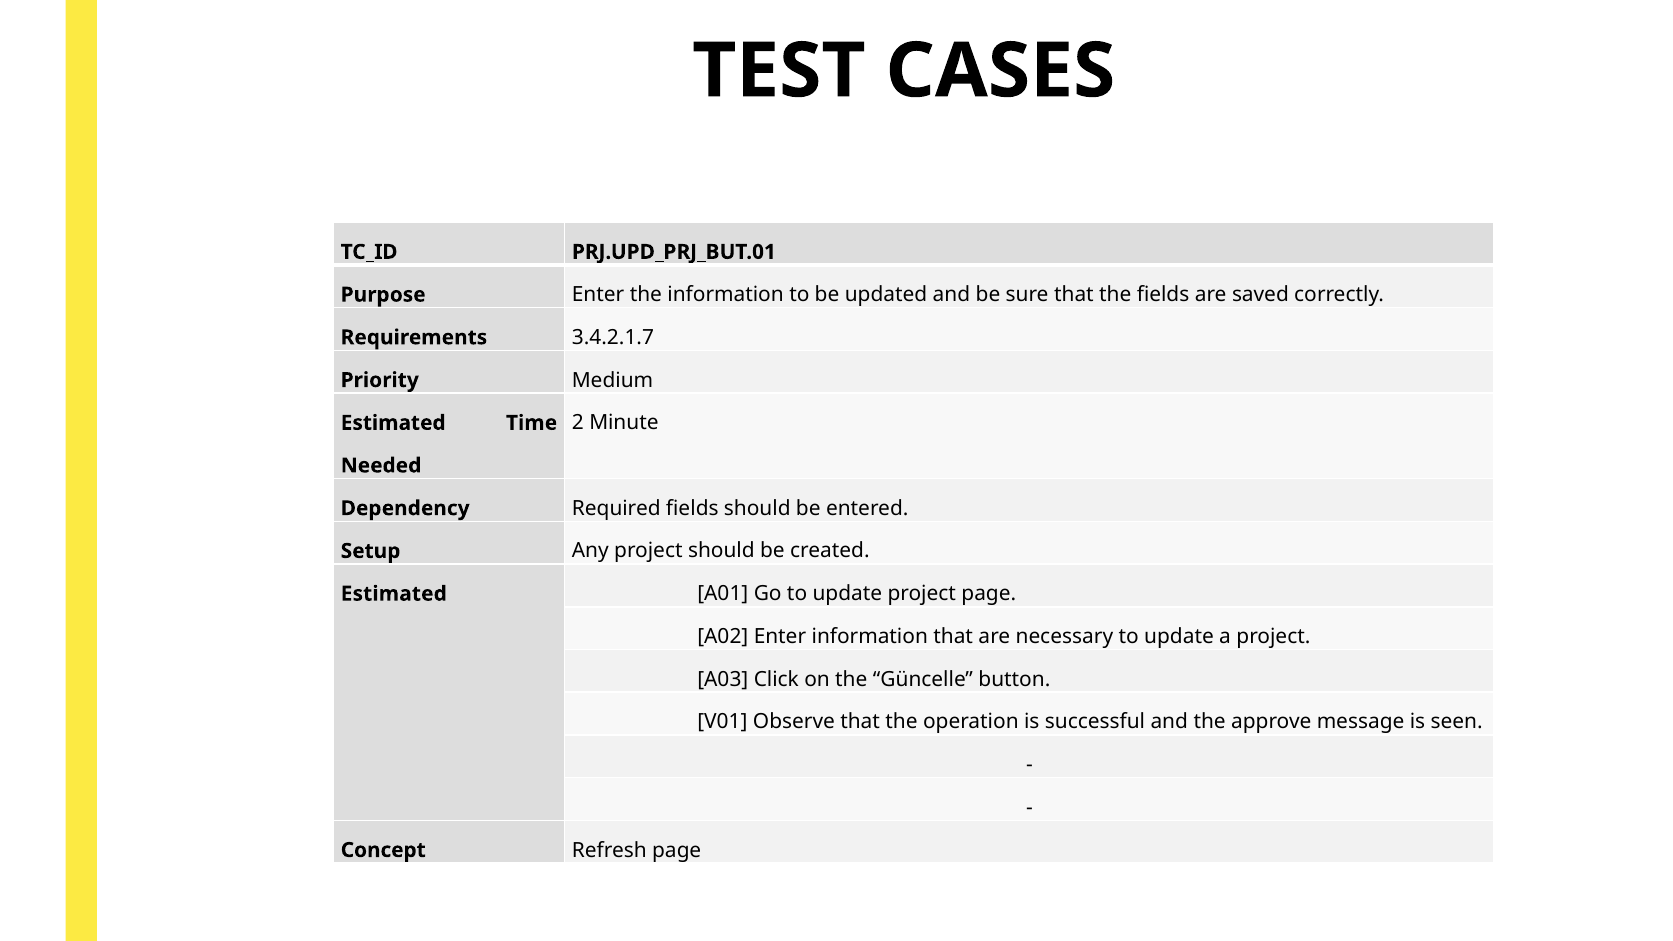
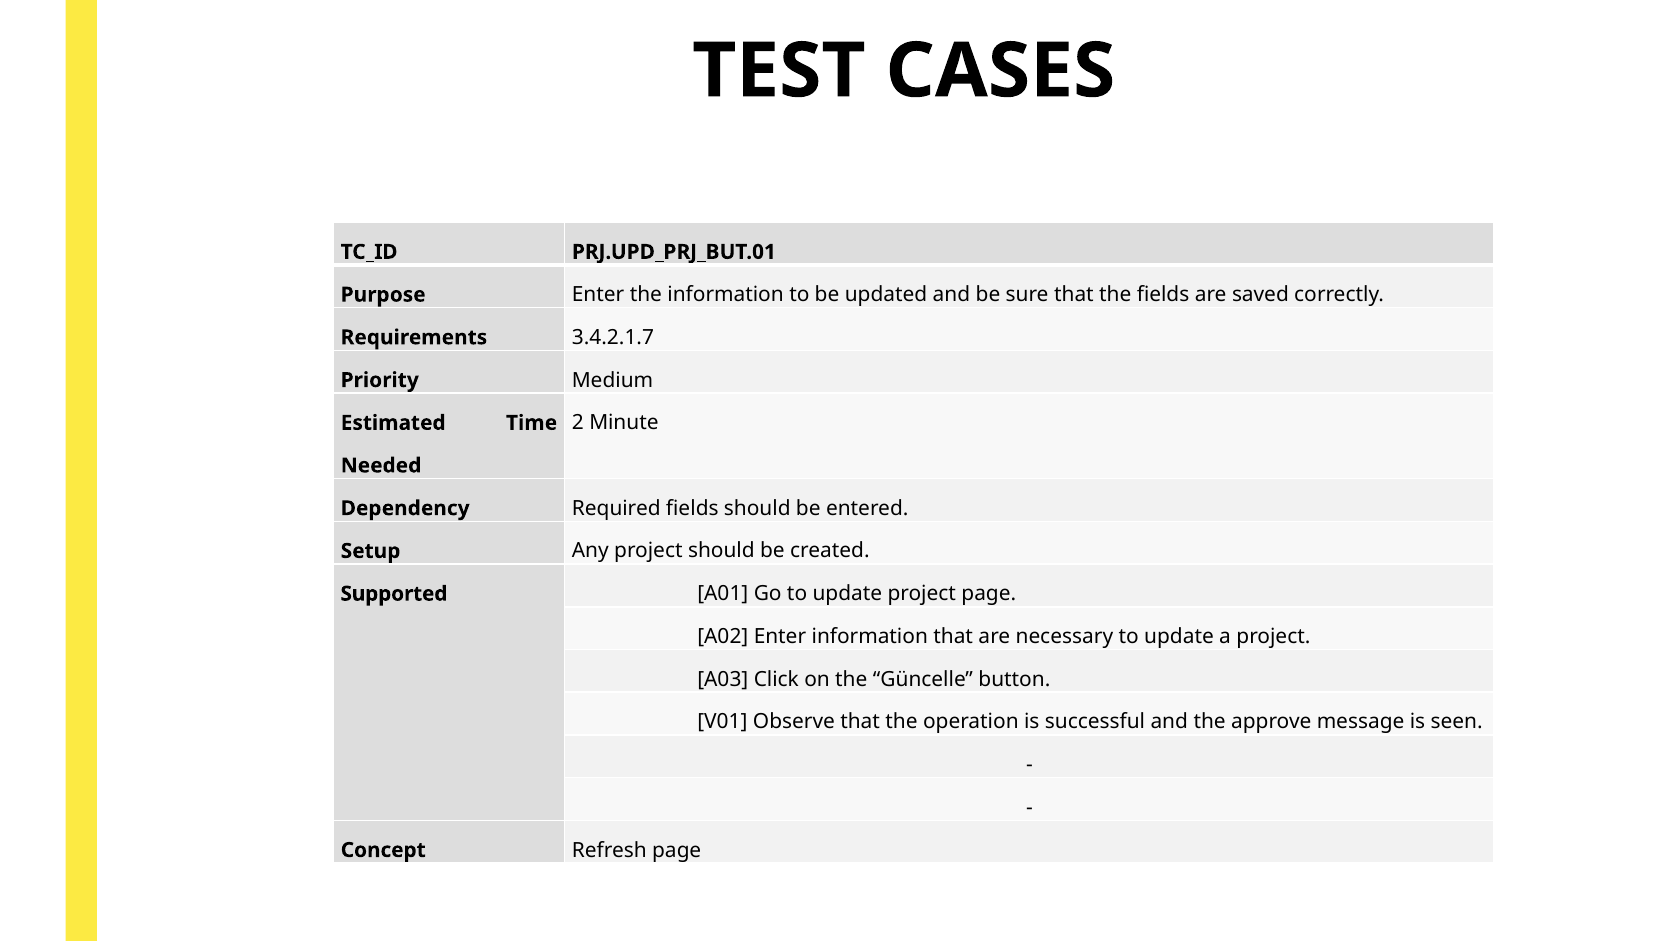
Estimated: Estimated -> Supported (394, 594)
